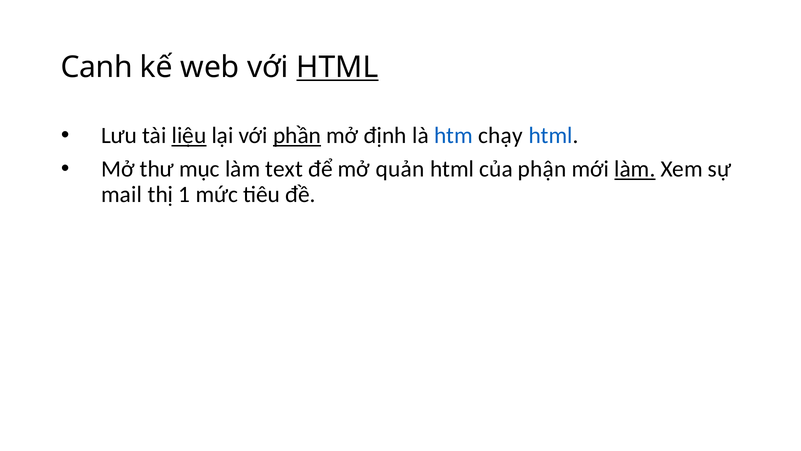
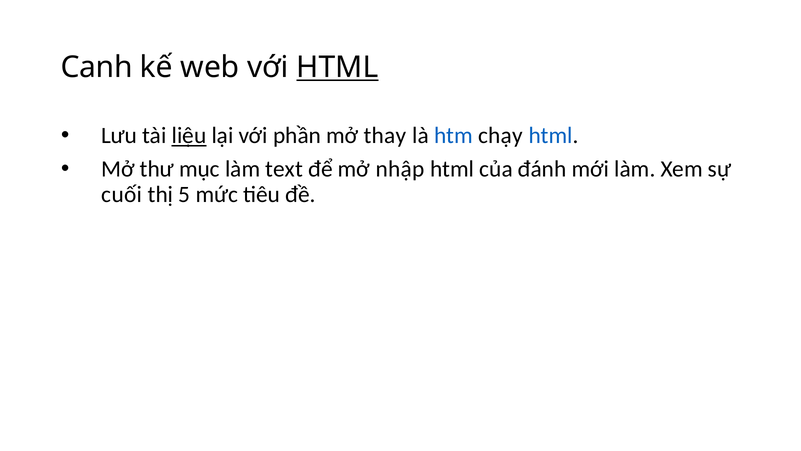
phần underline: present -> none (297, 135)
định: định -> thay (385, 135)
quản: quản -> nhập (400, 169)
phận: phận -> đánh (542, 169)
làm underline: present -> none (635, 169)
mail: mail -> cuối (122, 194)
1: 1 -> 5 (184, 194)
